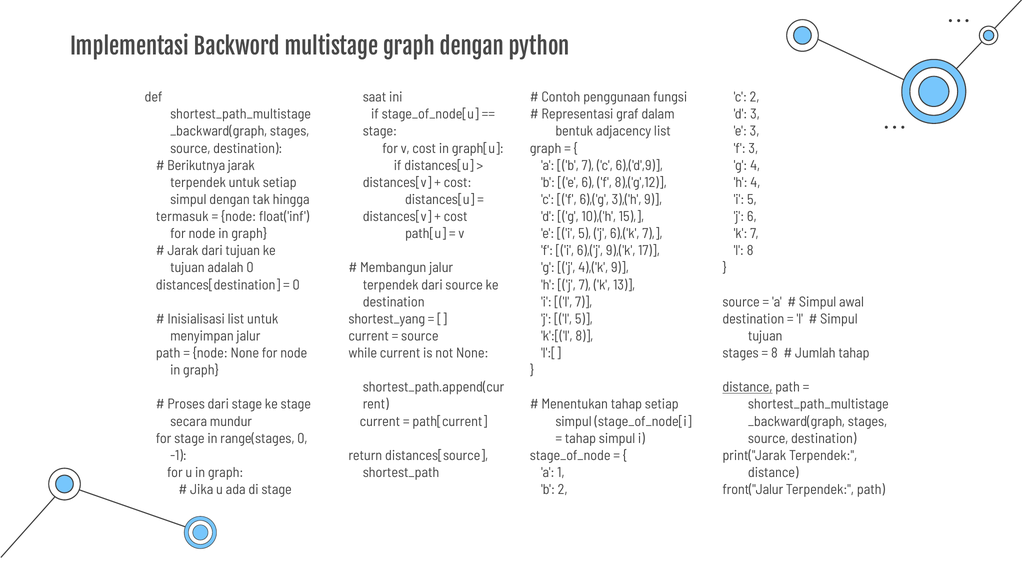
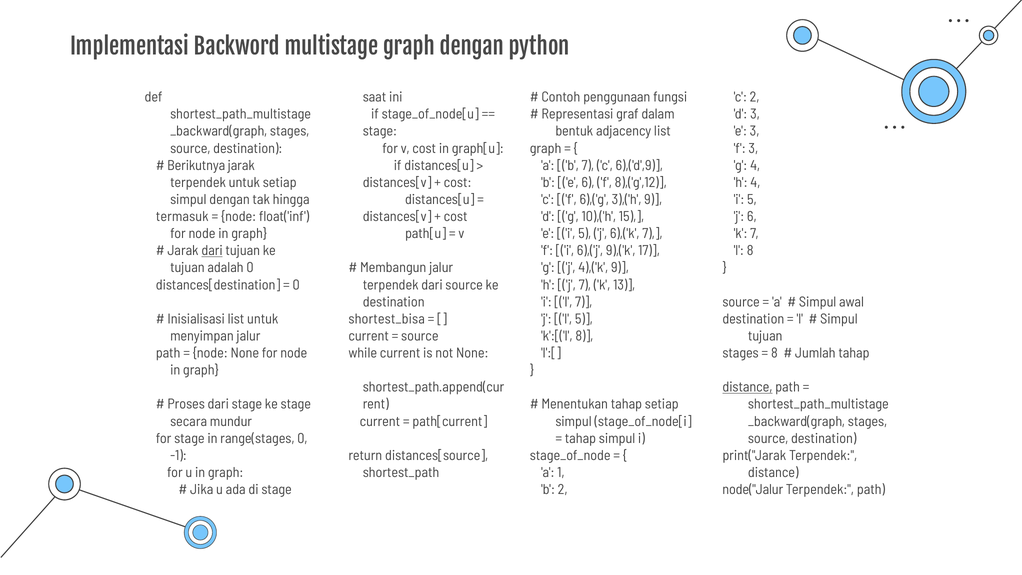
dari underline: none -> present (212, 251)
shortest_yang: shortest_yang -> shortest_bisa (387, 319)
front("Jalur: front("Jalur -> node("Jalur (753, 489)
